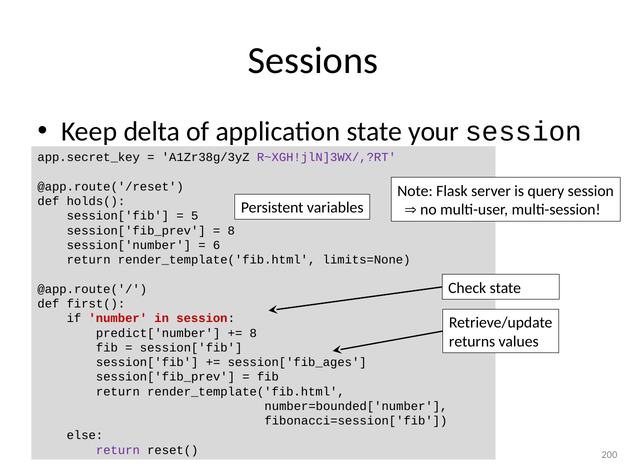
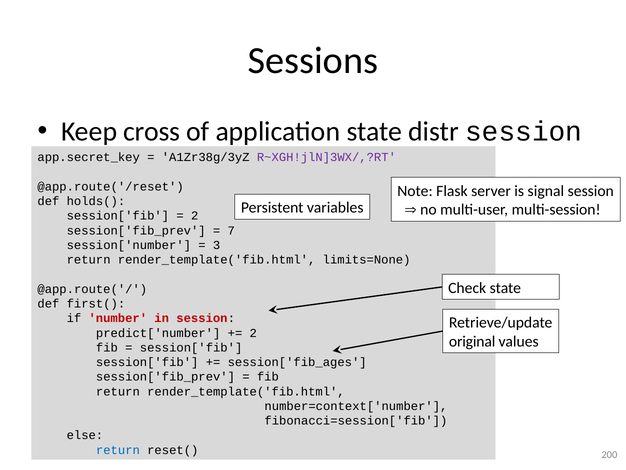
delta: delta -> cross (152, 131)
your: your -> distr (434, 131)
query: query -> signal (546, 191)
5: 5 -> 2 (195, 216)
8: 8 -> 7 (231, 230)
6: 6 -> 3 (217, 245)
8: 8 -> 2 (253, 333)
returns: returns -> original (472, 341)
number=bounded['number: number=bounded['number -> number=context['number (356, 406)
return colour: purple -> blue (118, 450)
